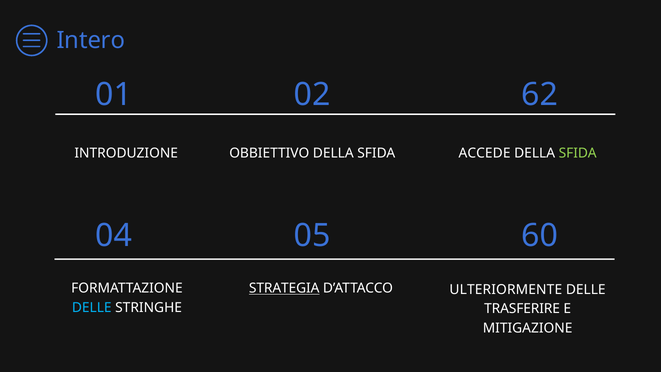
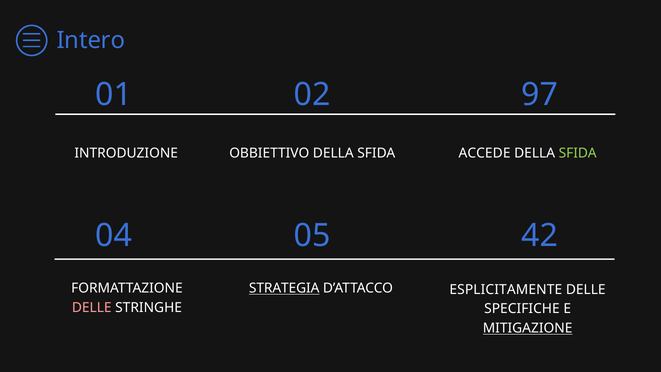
62: 62 -> 97 (540, 95)
60: 60 -> 42 (540, 236)
ULTERIORMENTE: ULTERIORMENTE -> ESPLICITAMENTE (506, 290)
DELLE colour: light blue -> pink (92, 307)
TRASFERIRE: TRASFERIRE -> SPECIFICHE (522, 309)
MITIGAZIONE underline: none -> present (528, 328)
